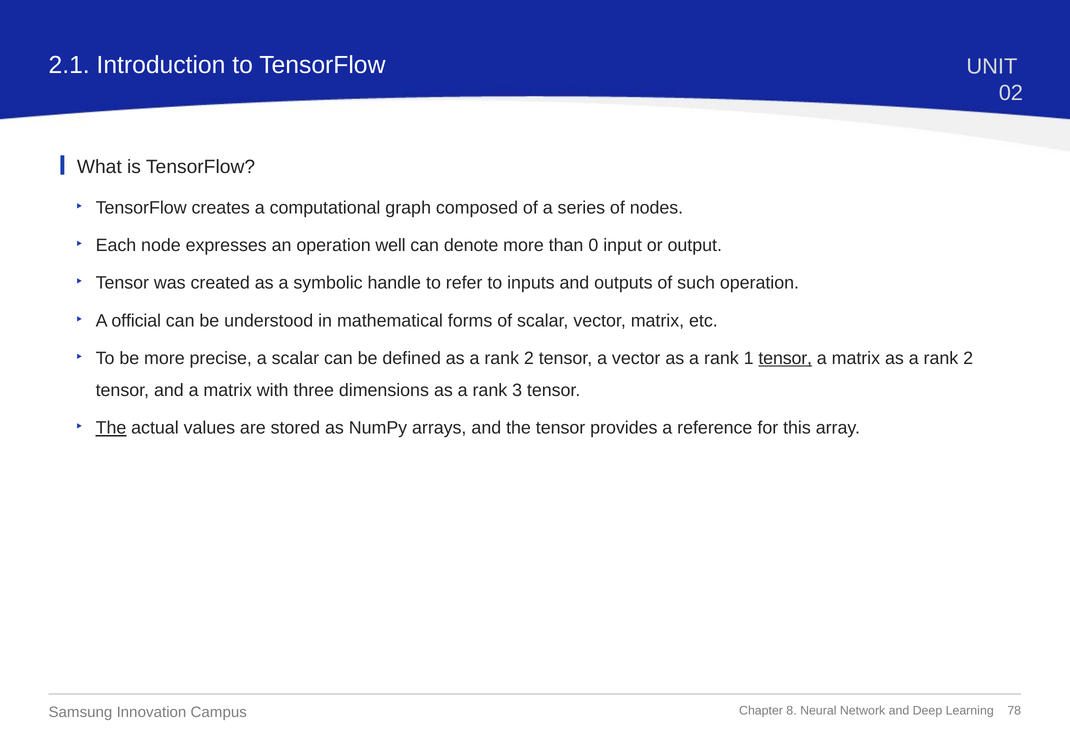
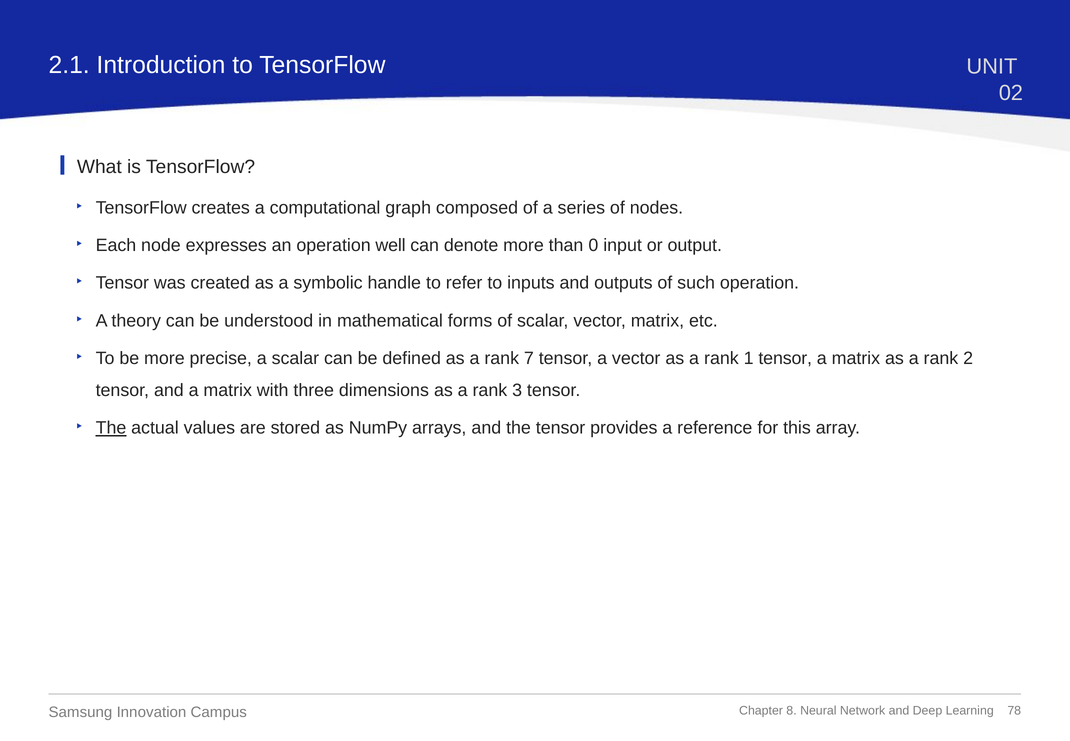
official: official -> theory (136, 321)
2: 2 -> 7 (529, 358)
tensor underline: present -> none (785, 358)
